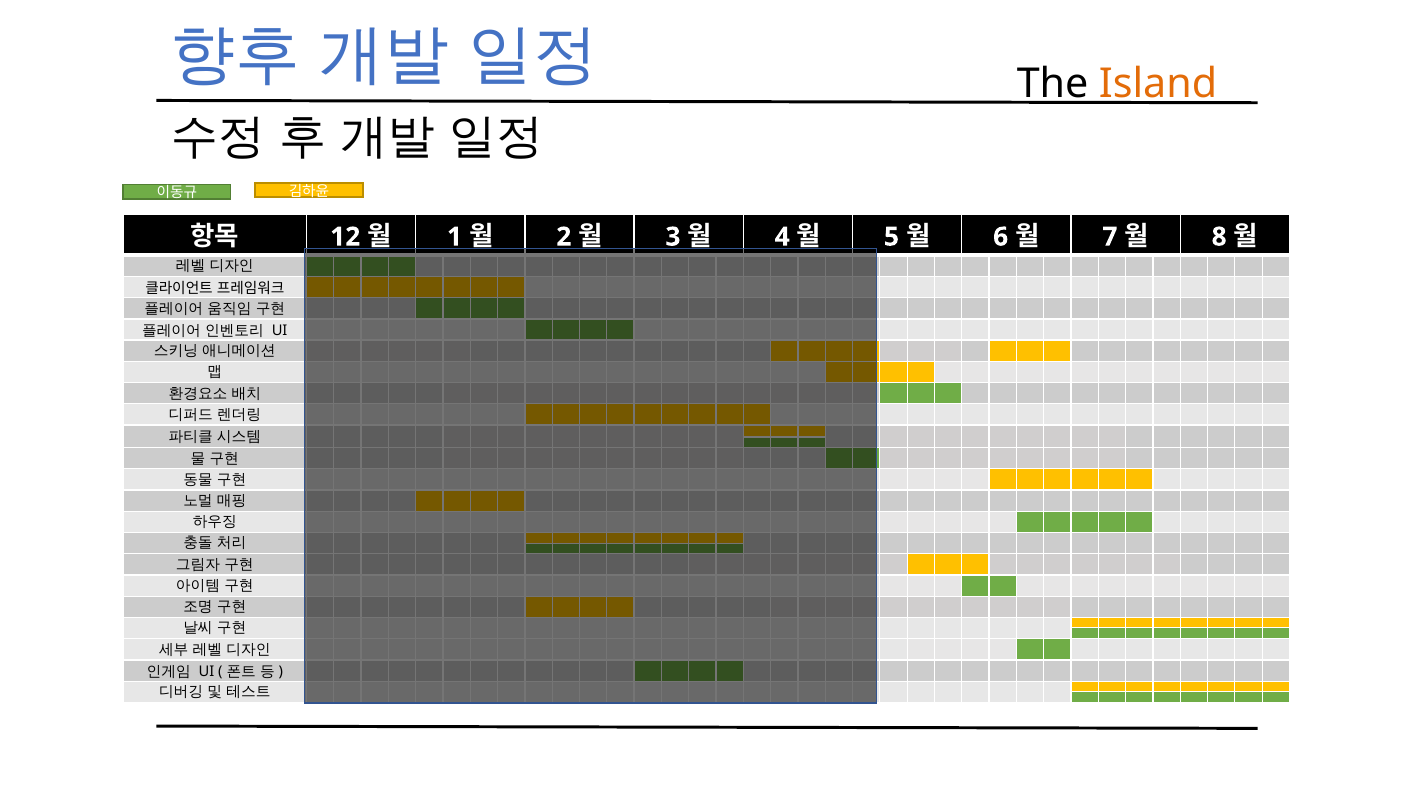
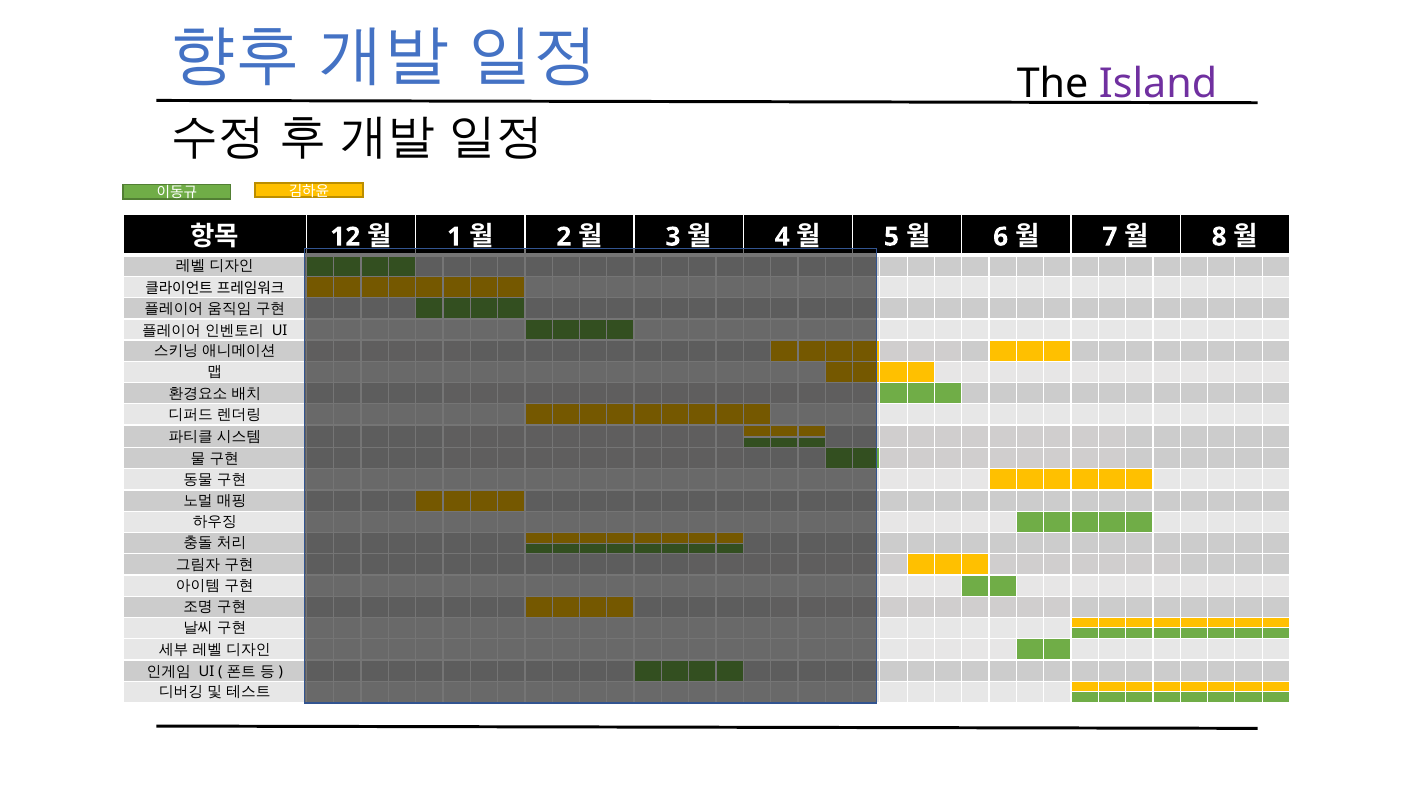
Island colour: orange -> purple (1158, 84)
